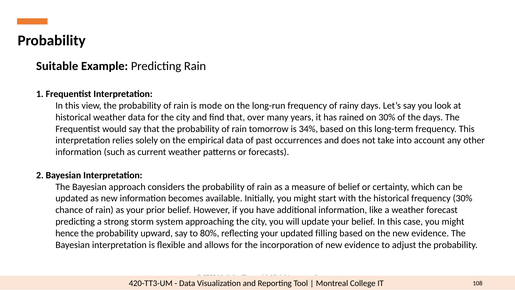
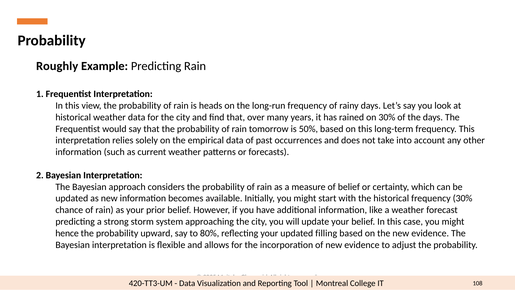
Suitable: Suitable -> Roughly (57, 66)
mode: mode -> heads (211, 106)
34%: 34% -> 50% (308, 129)
